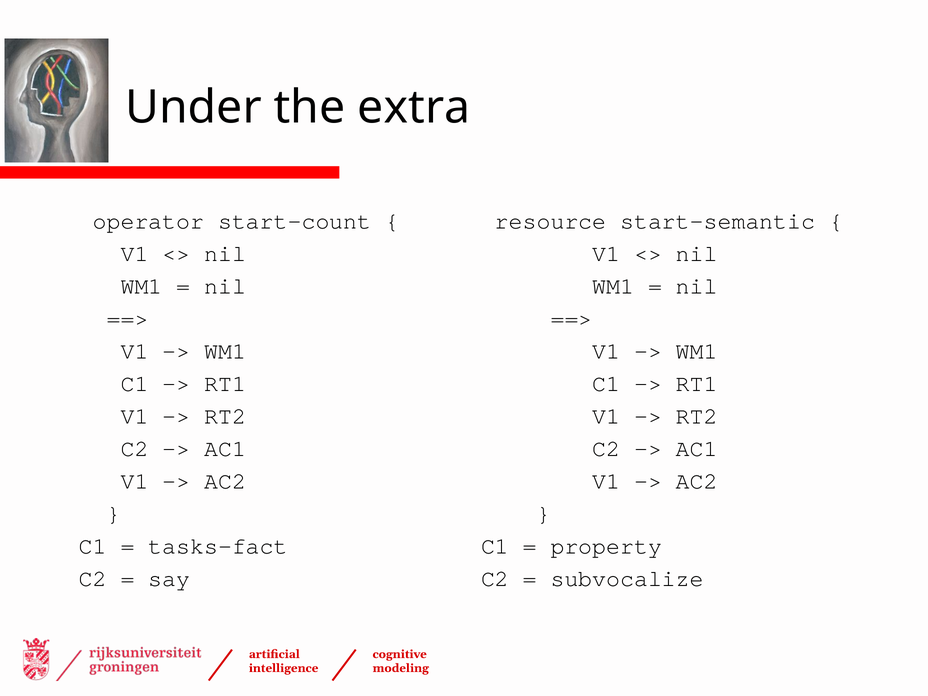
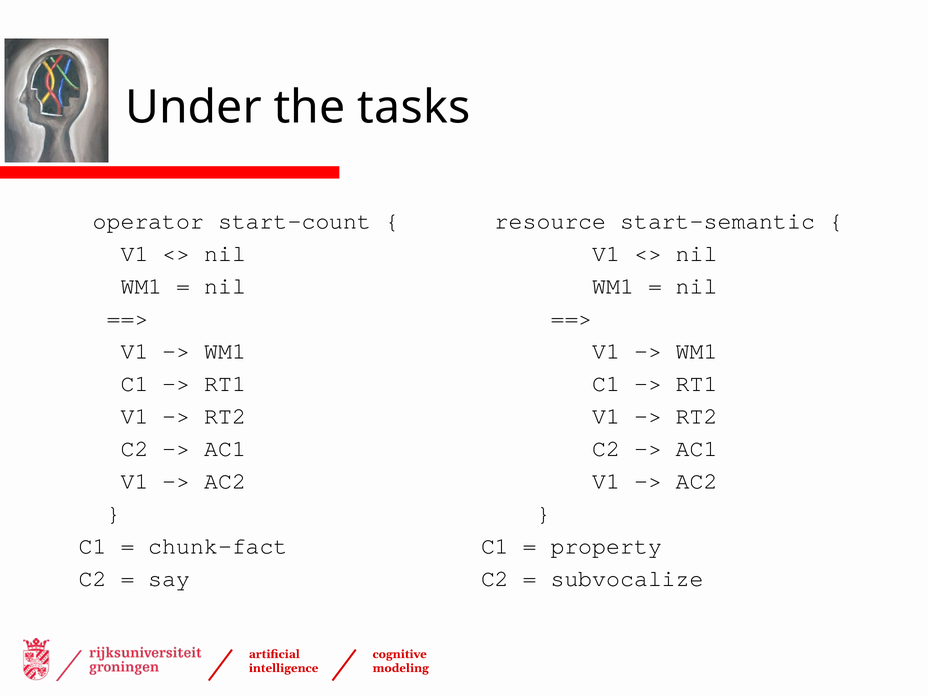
extra: extra -> tasks (414, 108)
tasks-fact: tasks-fact -> chunk-fact (218, 546)
